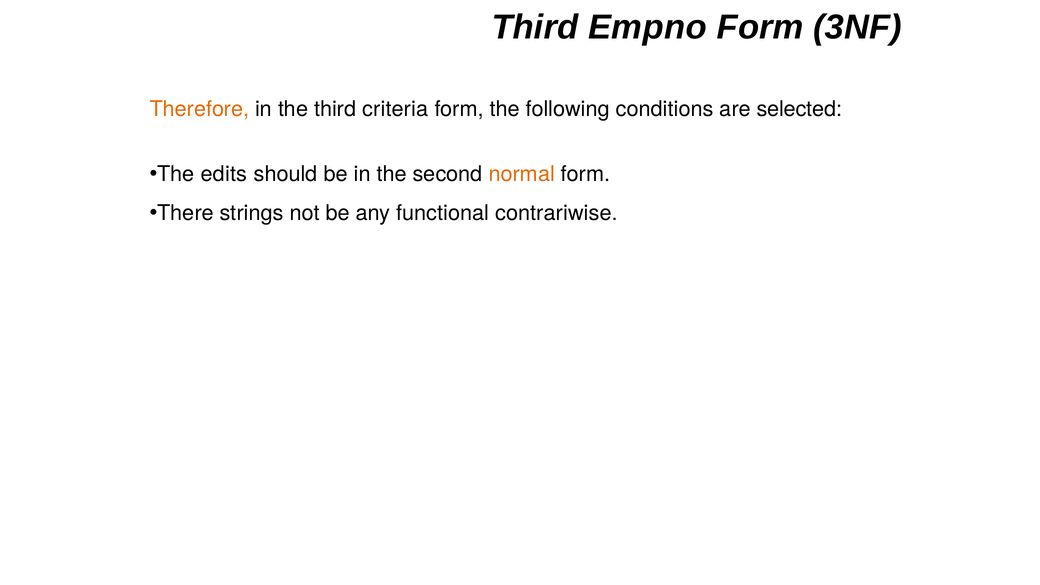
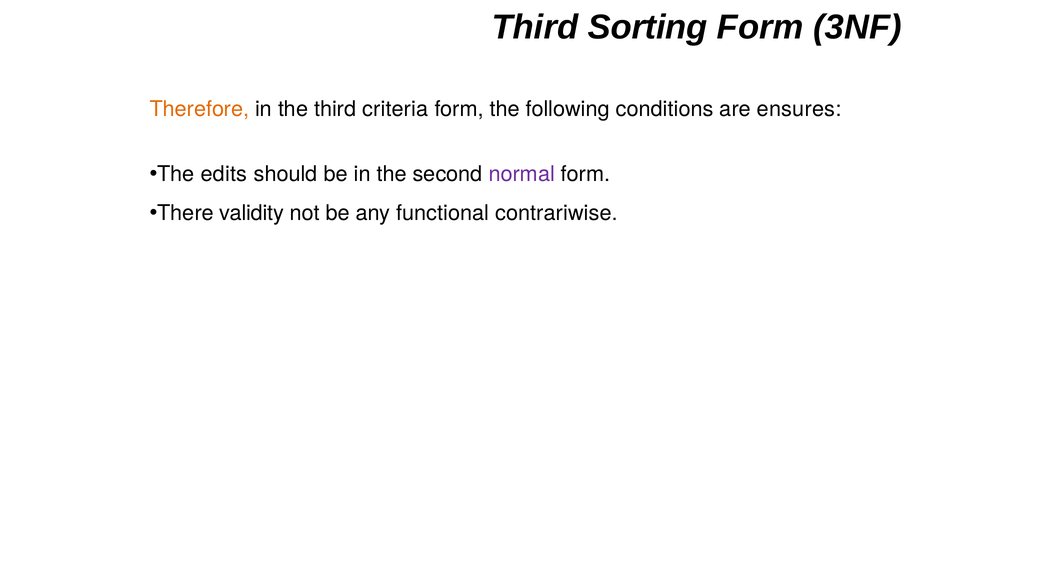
Empno: Empno -> Sorting (648, 27)
selected: selected -> ensures (799, 109)
normal colour: orange -> purple (522, 174)
strings: strings -> validity (252, 213)
